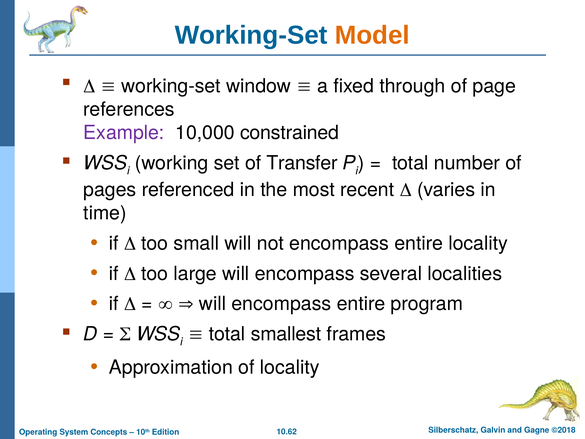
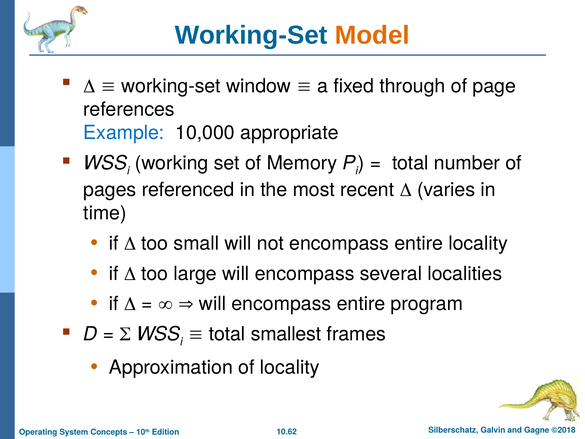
Example colour: purple -> blue (124, 133)
constrained: constrained -> appropriate (289, 133)
Transfer: Transfer -> Memory (302, 163)
